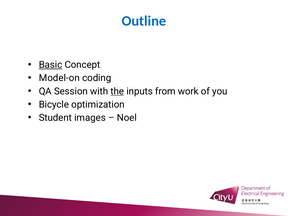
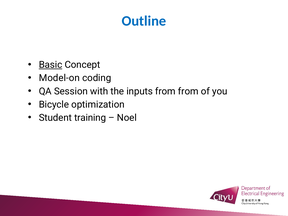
the underline: present -> none (117, 91)
from work: work -> from (188, 91)
images: images -> training (90, 118)
